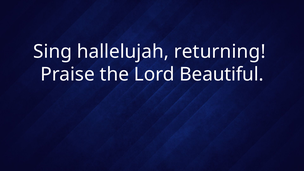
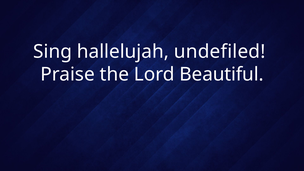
returning: returning -> undefiled (220, 52)
